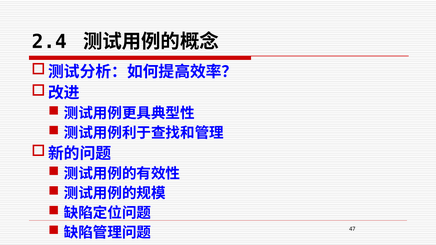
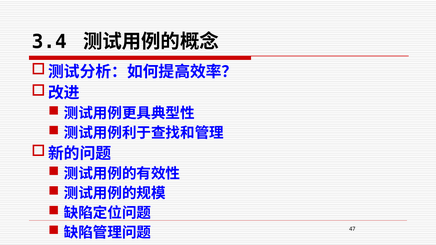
2.4: 2.4 -> 3.4 (49, 42)
